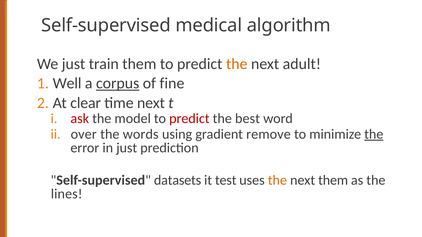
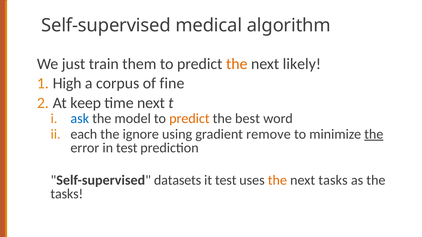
adult: adult -> likely (302, 64)
Well: Well -> High (67, 84)
corpus underline: present -> none (118, 84)
clear: clear -> keep (86, 103)
ask colour: red -> blue (80, 119)
predict colour: red -> orange (189, 119)
over: over -> each (84, 134)
words: words -> ignore (141, 134)
in just: just -> test (127, 148)
next them: them -> tasks (333, 180)
lines: lines -> tasks (67, 194)
